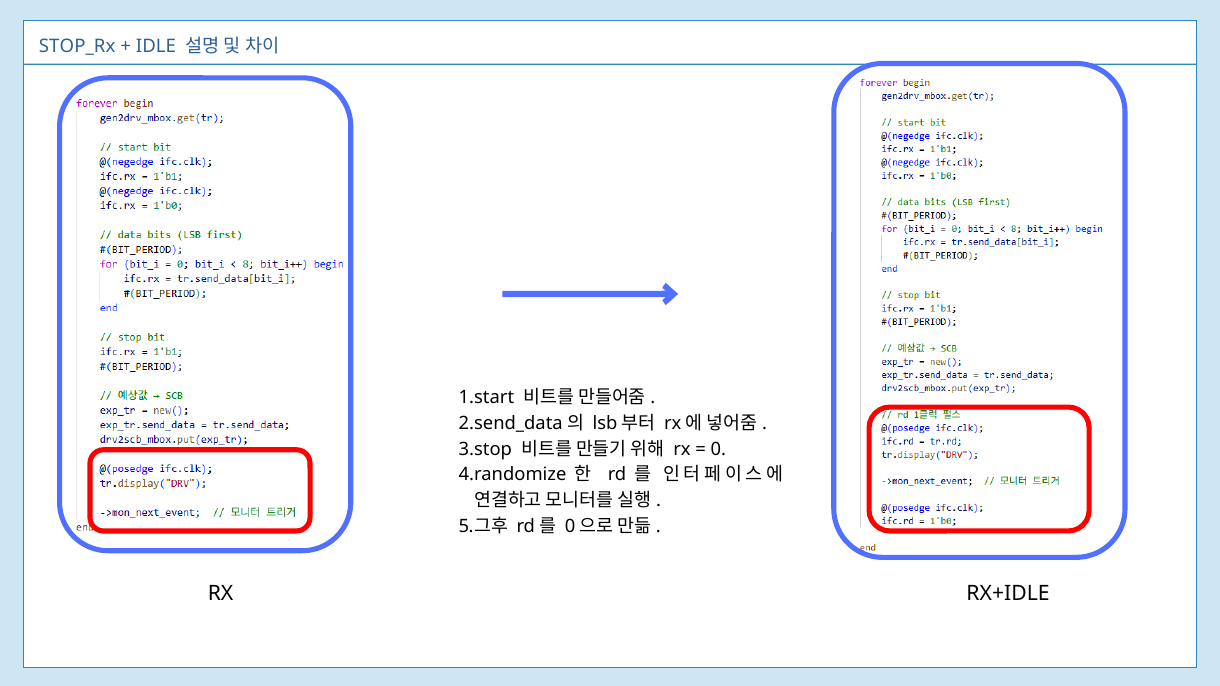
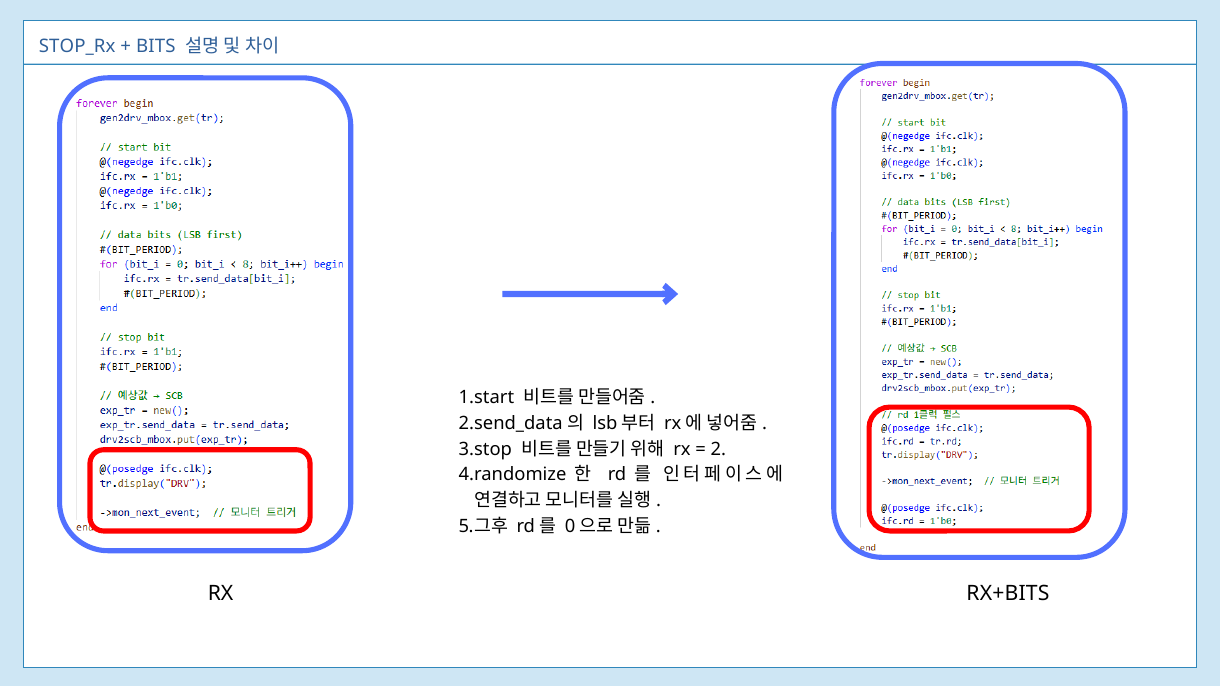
IDLE: IDLE -> BITS (156, 46)
0: 0 -> 2 (718, 449)
RX+IDLE: RX+IDLE -> RX+BITS (1008, 594)
